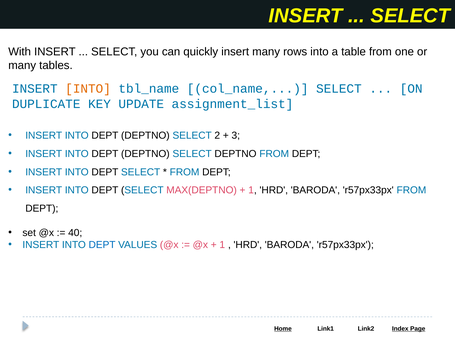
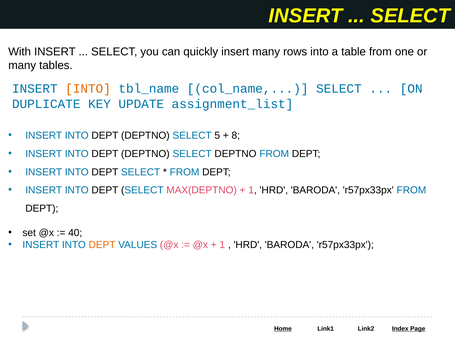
2: 2 -> 5 (217, 135)
3: 3 -> 8 (236, 135)
DEPT colour: blue -> orange (102, 244)
